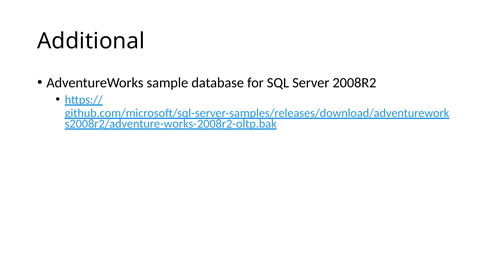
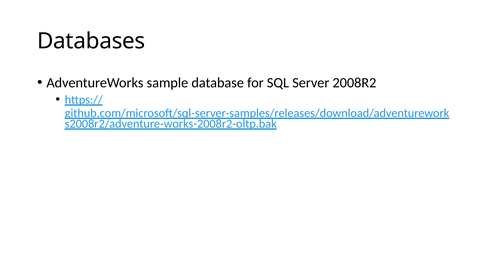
Additional: Additional -> Databases (91, 41)
